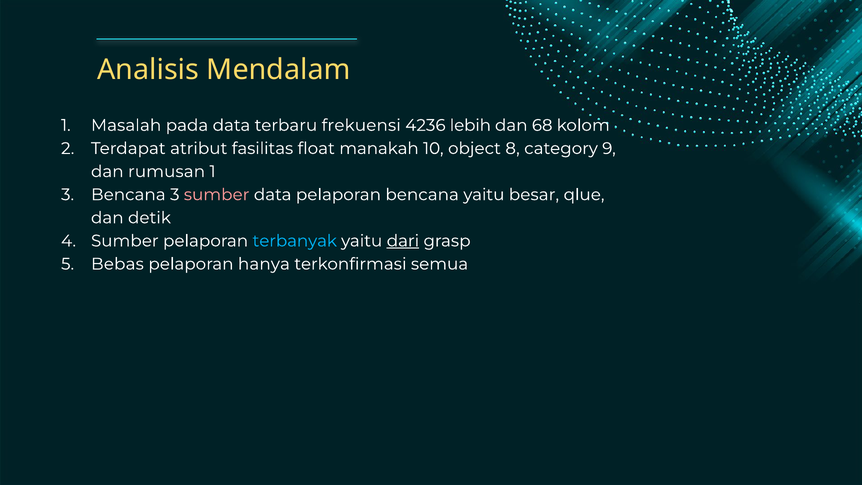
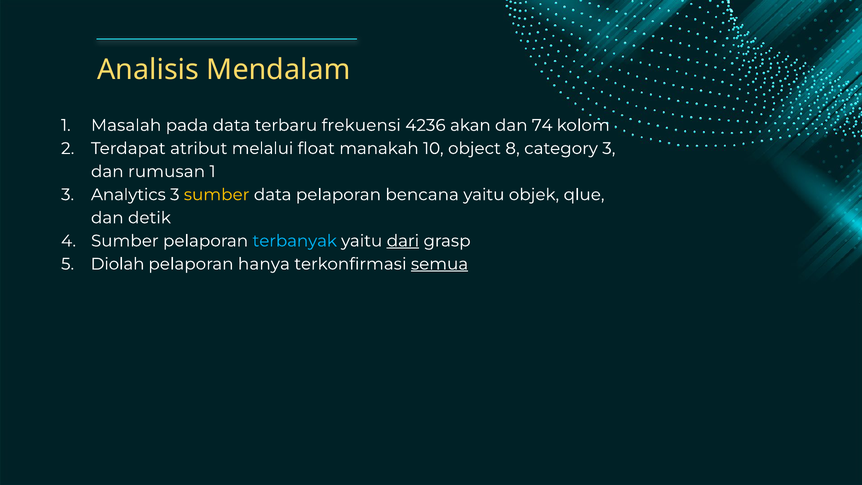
lebih: lebih -> akan (470, 125)
68: 68 -> 74 (542, 125)
fasilitas: fasilitas -> melalui (263, 148)
category 9: 9 -> 3 (609, 148)
3 Bencana: Bencana -> Analytics (128, 195)
sumber colour: pink -> yellow (217, 195)
besar: besar -> objek (534, 195)
Bebas: Bebas -> Diolah (118, 264)
semua underline: none -> present (440, 264)
